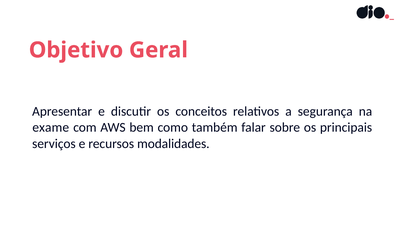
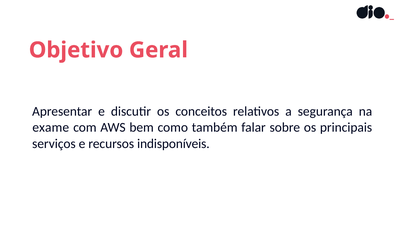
modalidades: modalidades -> indisponíveis (173, 143)
